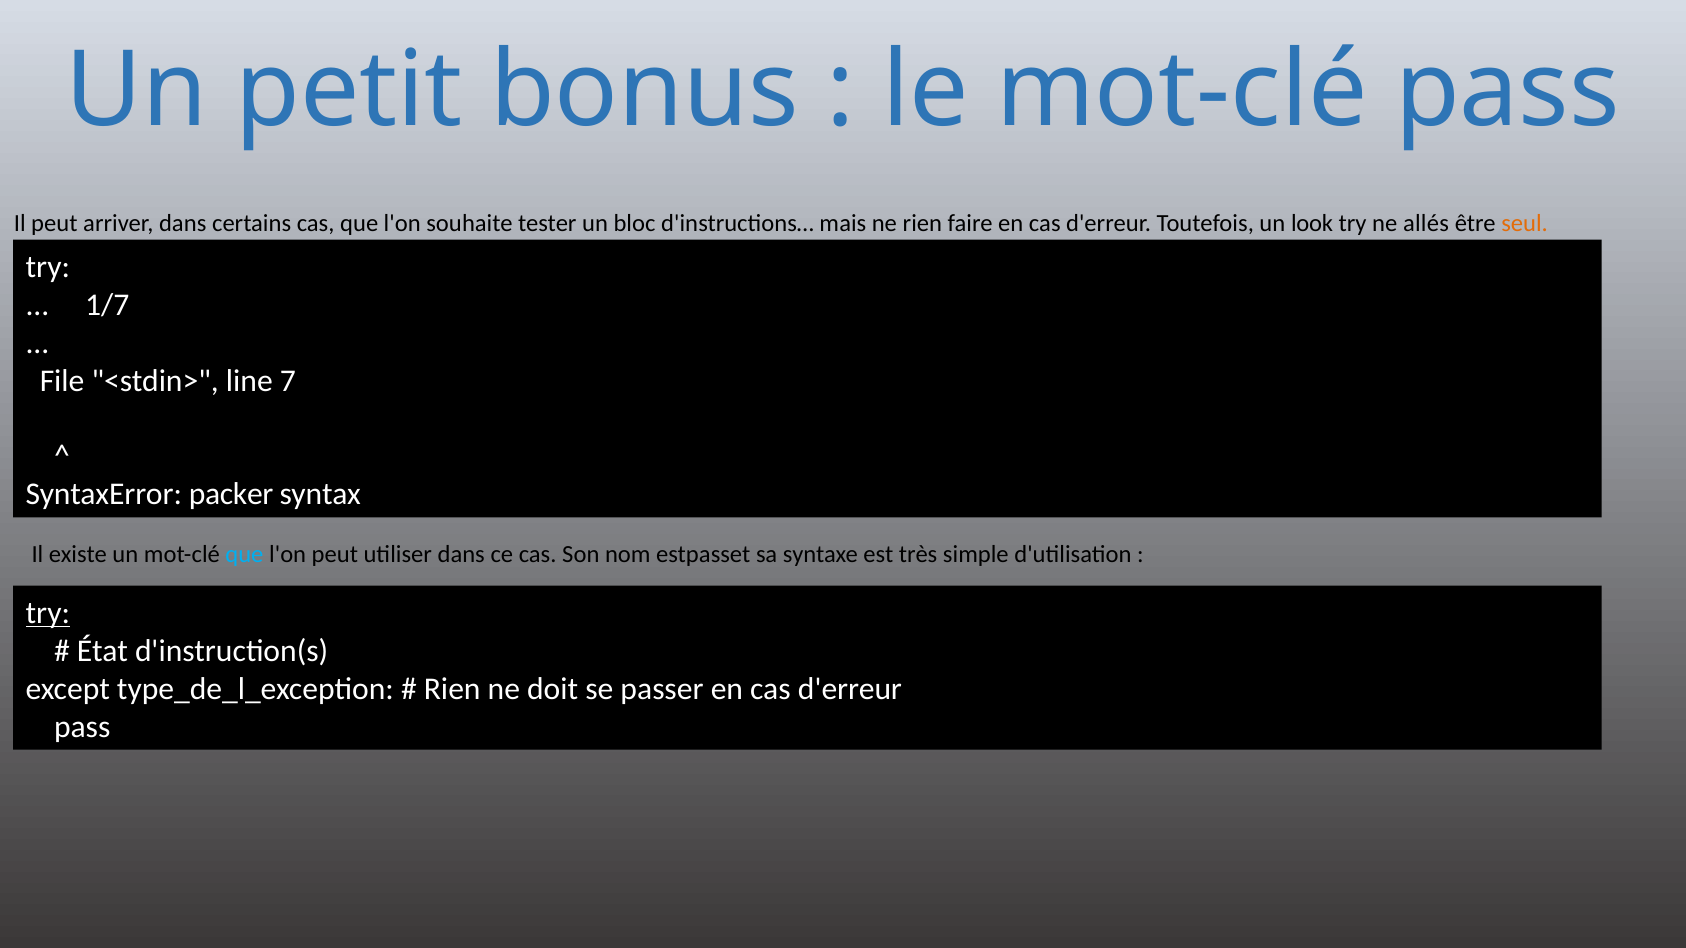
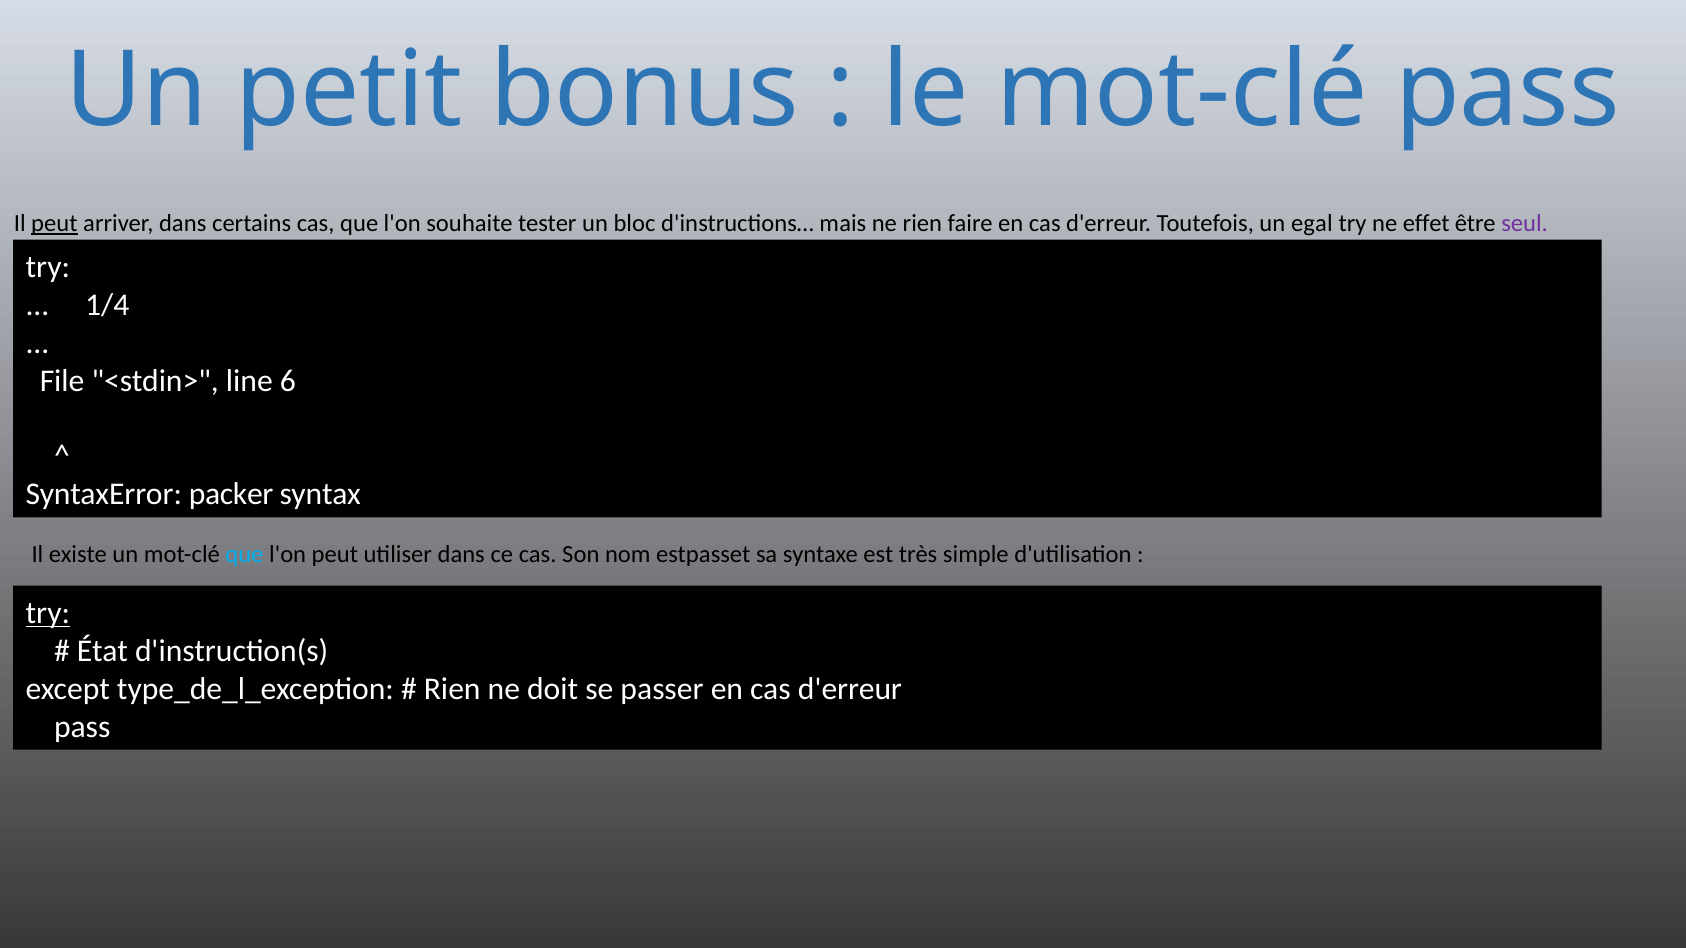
peut underline: none -> present (54, 224)
look: look -> egal (1312, 224)
allés: allés -> effet (1426, 224)
seul colour: orange -> purple (1525, 224)
1/7: 1/7 -> 1/4 (107, 305)
7: 7 -> 6 (288, 381)
